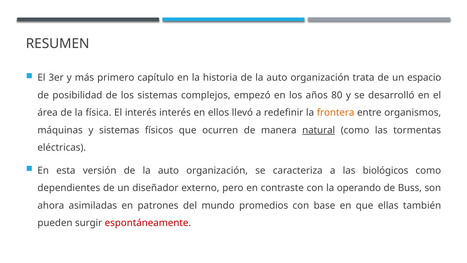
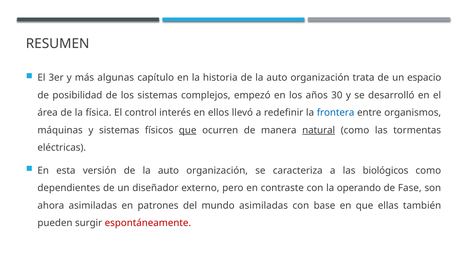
primero: primero -> algunas (116, 77)
80: 80 -> 30 (337, 95)
El interés: interés -> control (141, 113)
frontera colour: orange -> blue (336, 113)
que underline: none -> present (188, 130)
Buss: Buss -> Fase (410, 188)
mundo promedios: promedios -> asimiladas (264, 205)
